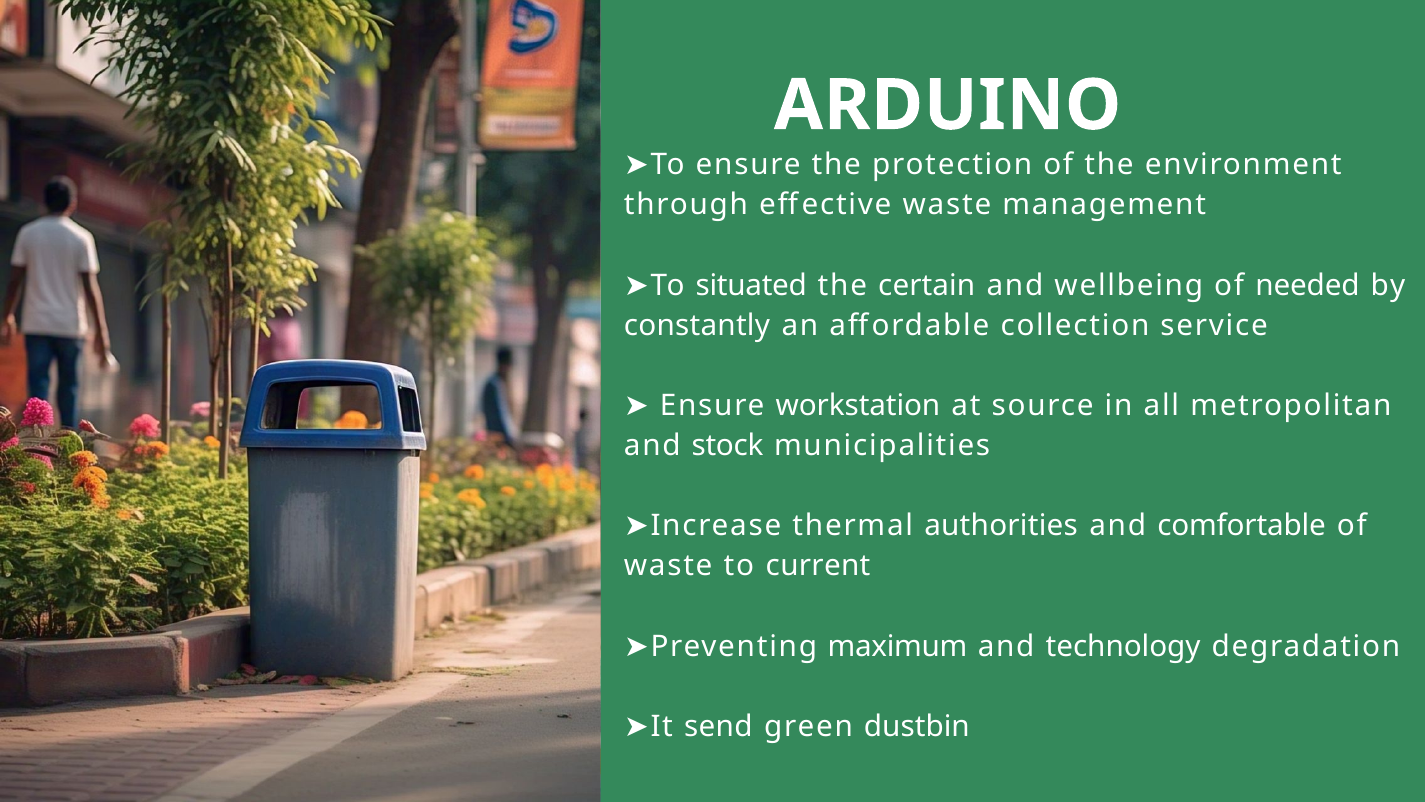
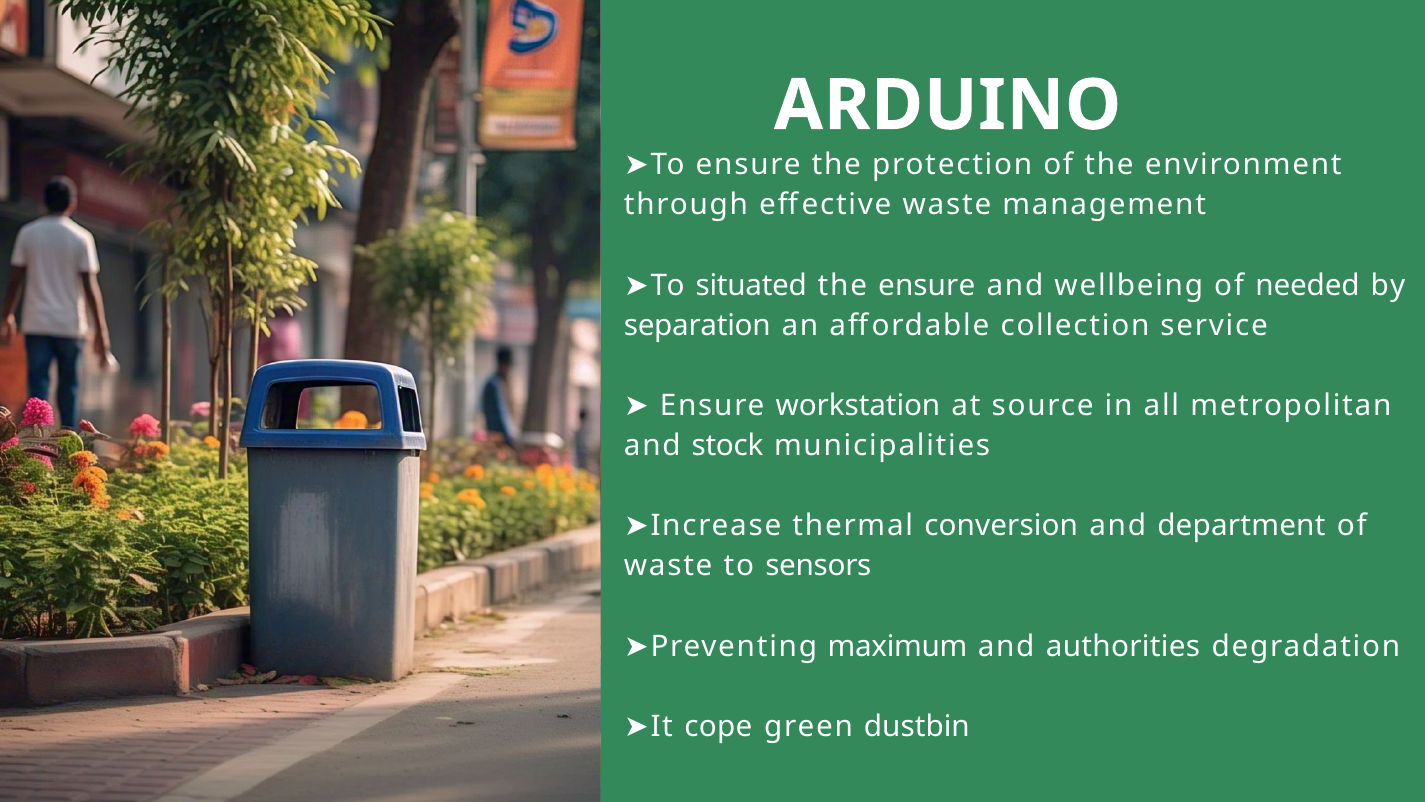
the certain: certain -> ensure (927, 285)
constantly: constantly -> separation (697, 325)
authorities: authorities -> conversion (1001, 526)
comfortable: comfortable -> department (1241, 526)
current: current -> sensors (818, 566)
technology: technology -> authorities (1123, 646)
send: send -> cope (718, 726)
